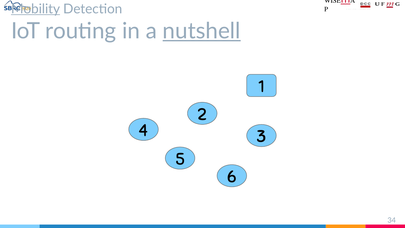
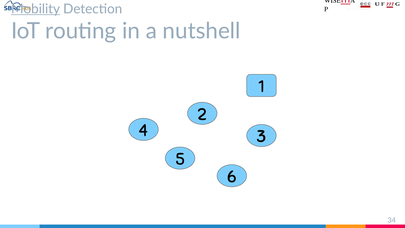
nutshell underline: present -> none (202, 31)
